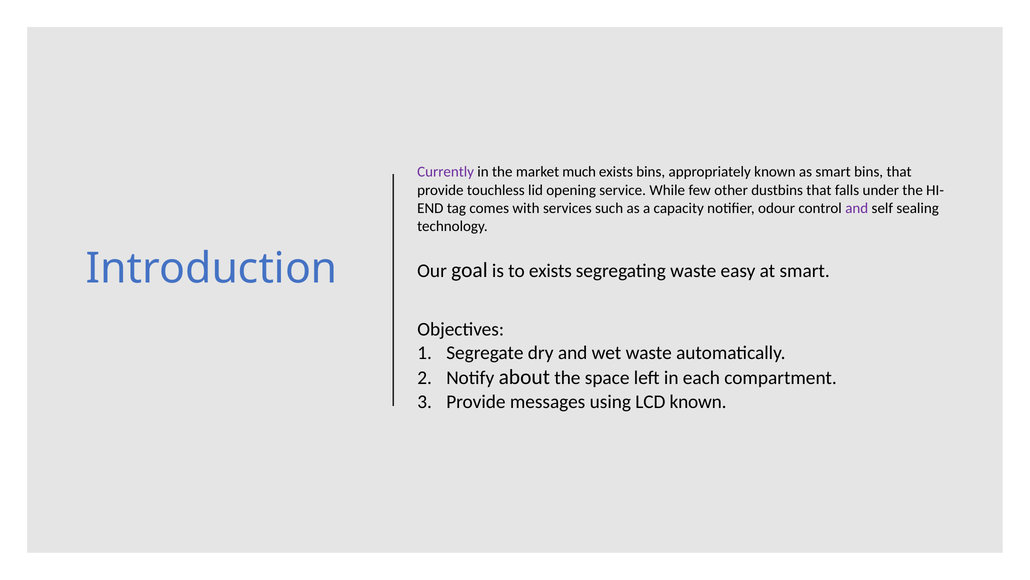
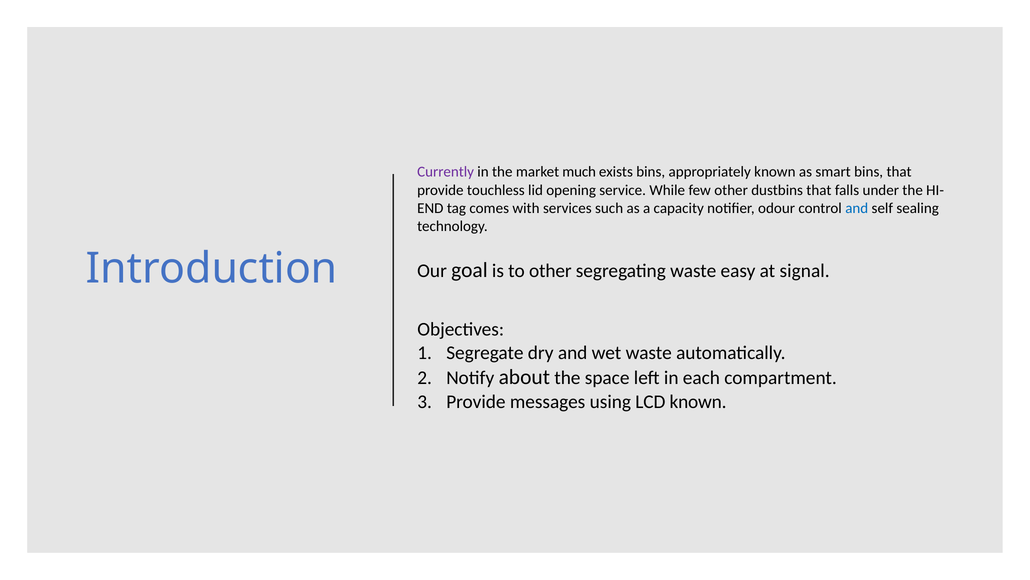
and colour: purple -> blue (857, 208)
to exists: exists -> other (550, 271)
at smart: smart -> signal (805, 271)
